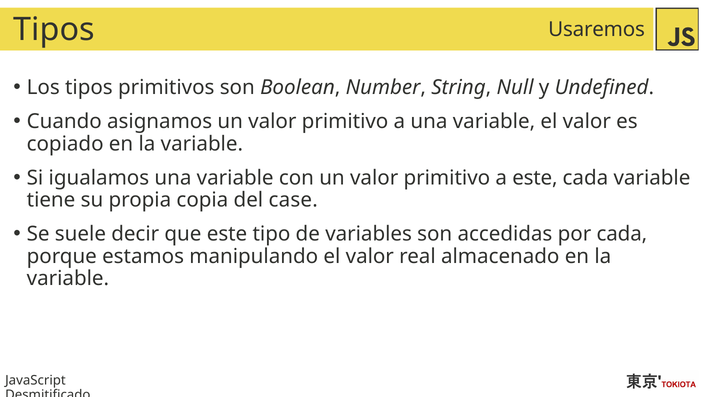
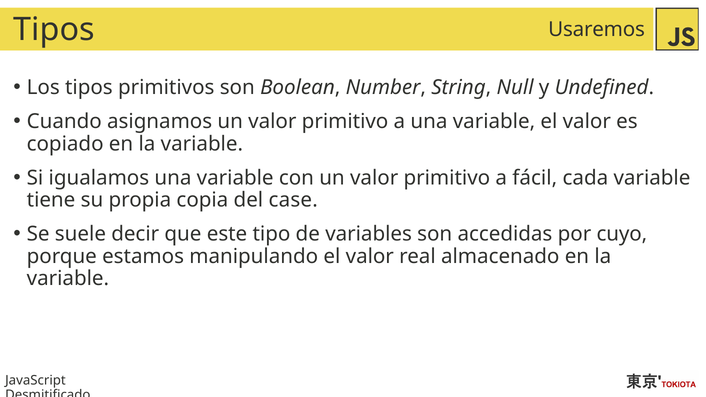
a este: este -> fácil (535, 178)
por cada: cada -> cuyo (622, 234)
